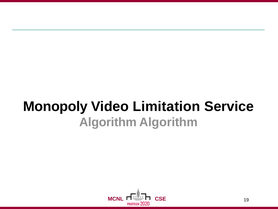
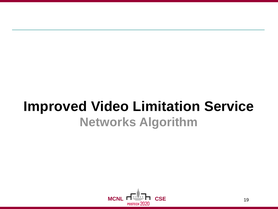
Monopoly: Monopoly -> Improved (55, 106)
Algorithm: Algorithm -> Networks (108, 122)
